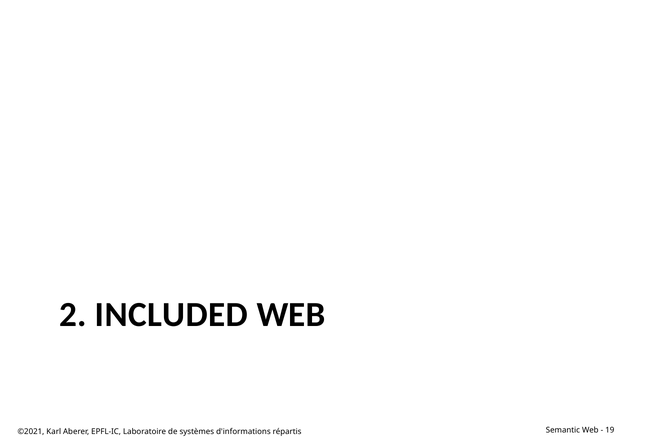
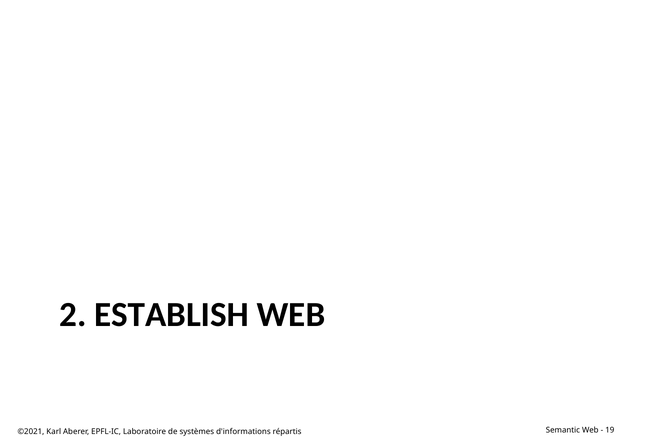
INCLUDED: INCLUDED -> ESTABLISH (172, 314)
